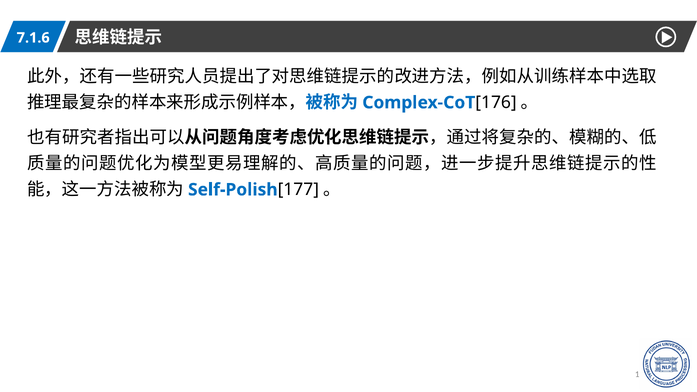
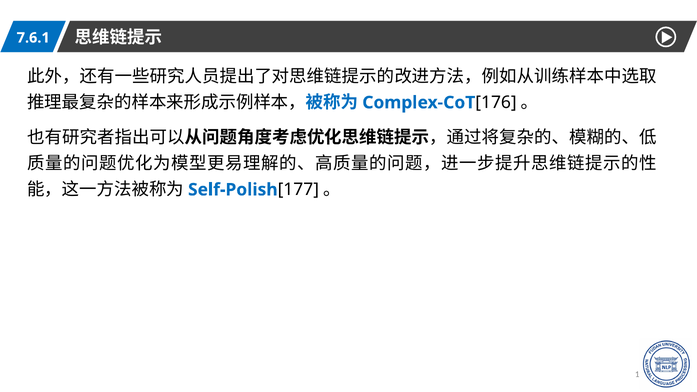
7.1.6: 7.1.6 -> 7.6.1 (33, 38)
